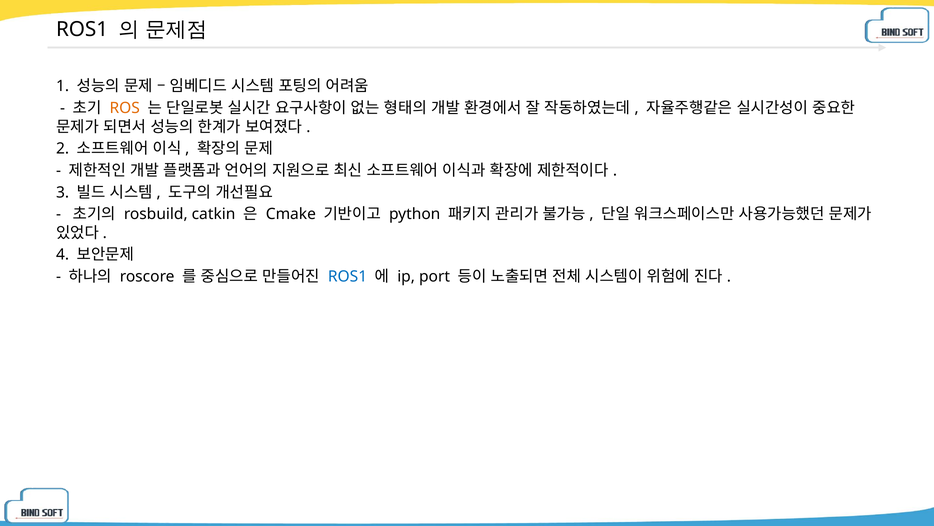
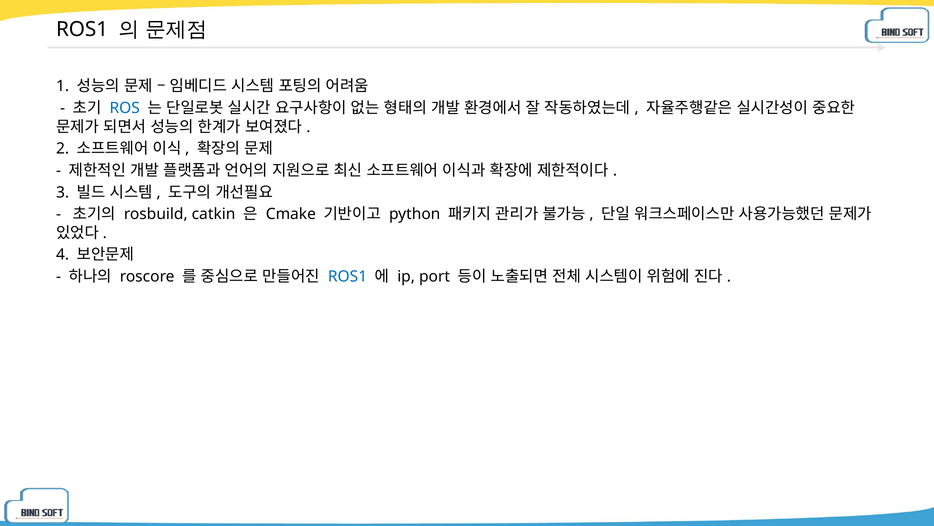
ROS colour: orange -> blue (125, 108)
